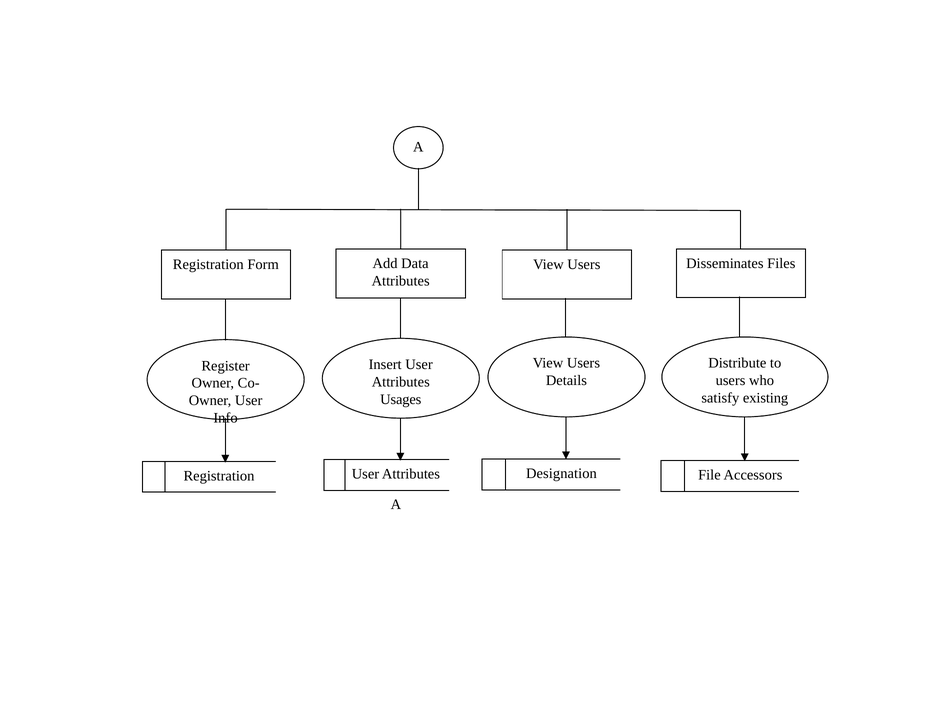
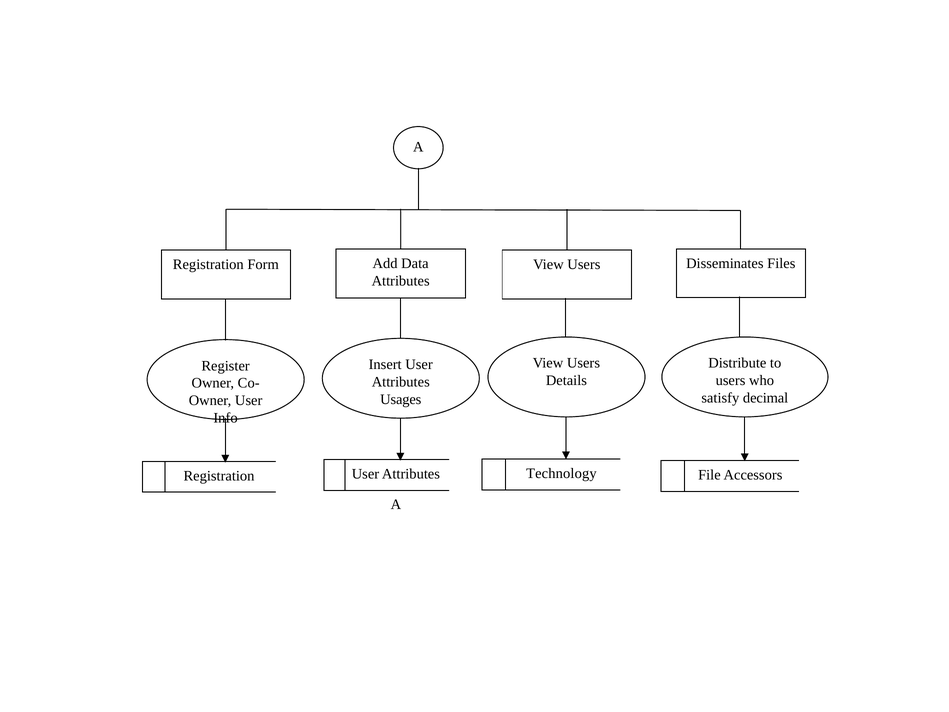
existing: existing -> decimal (766, 398)
Designation: Designation -> Technology (561, 473)
